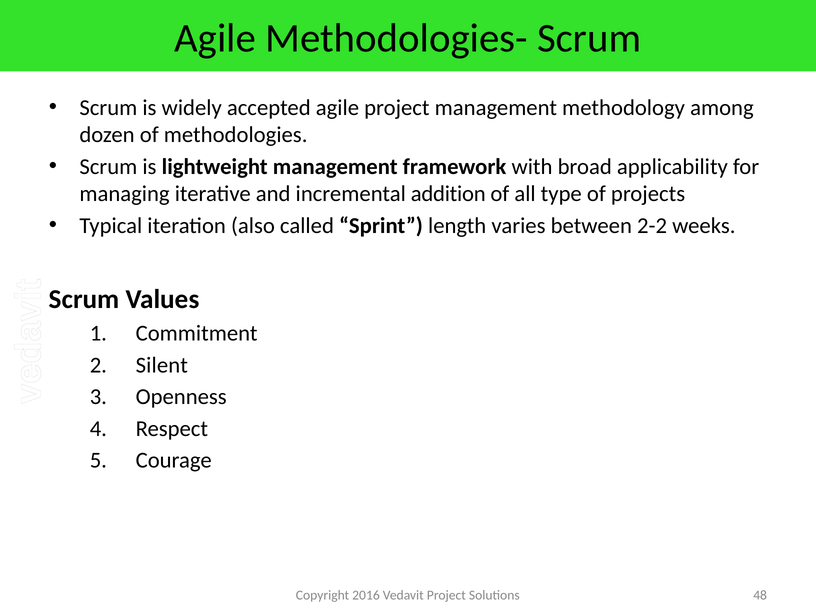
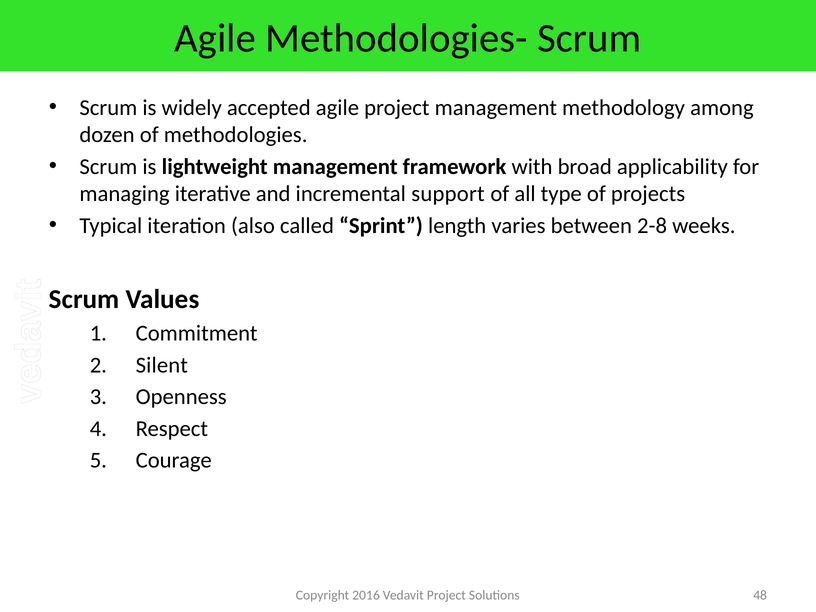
addition: addition -> support (448, 194)
2-2: 2-2 -> 2-8 (652, 226)
